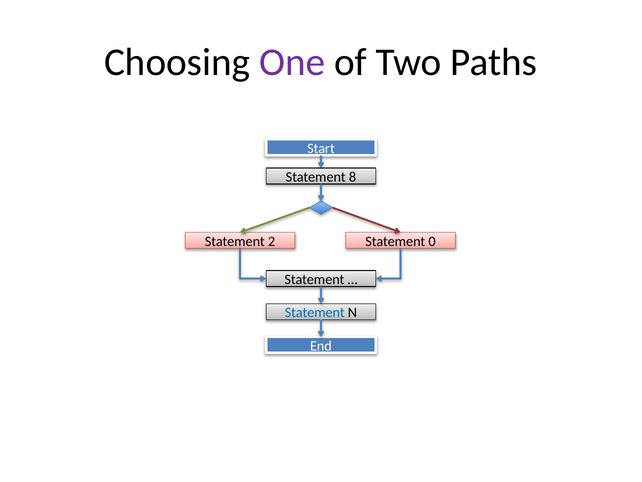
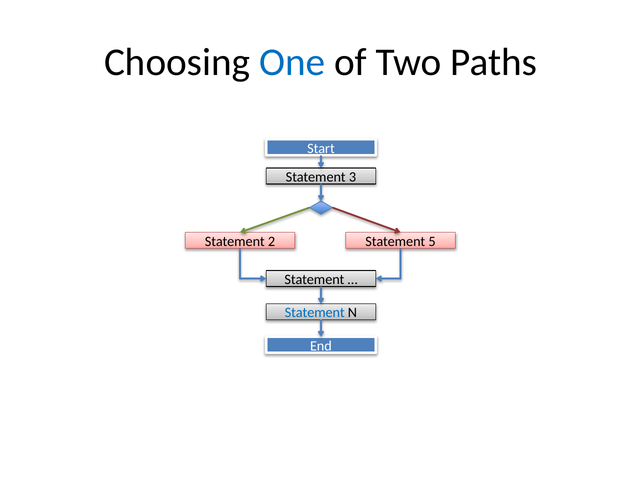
One colour: purple -> blue (292, 62)
8: 8 -> 3 (352, 177)
0: 0 -> 5 (432, 241)
